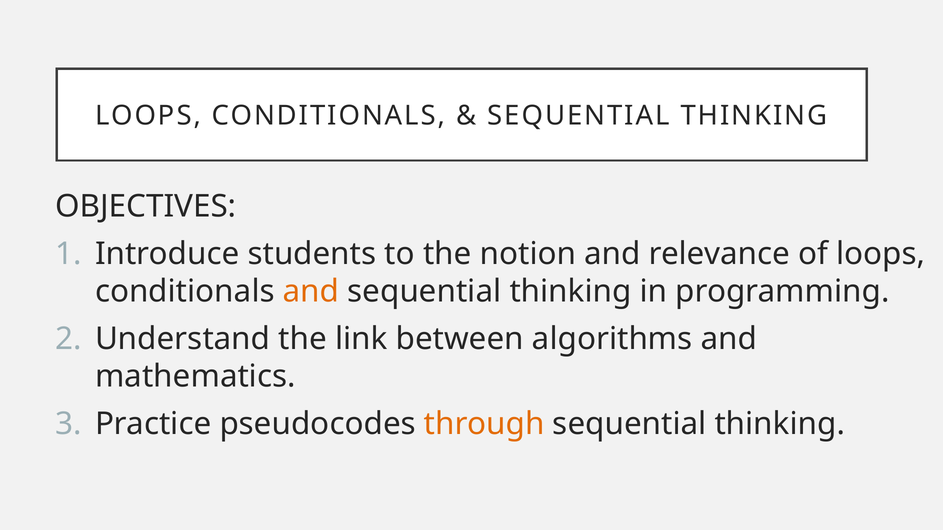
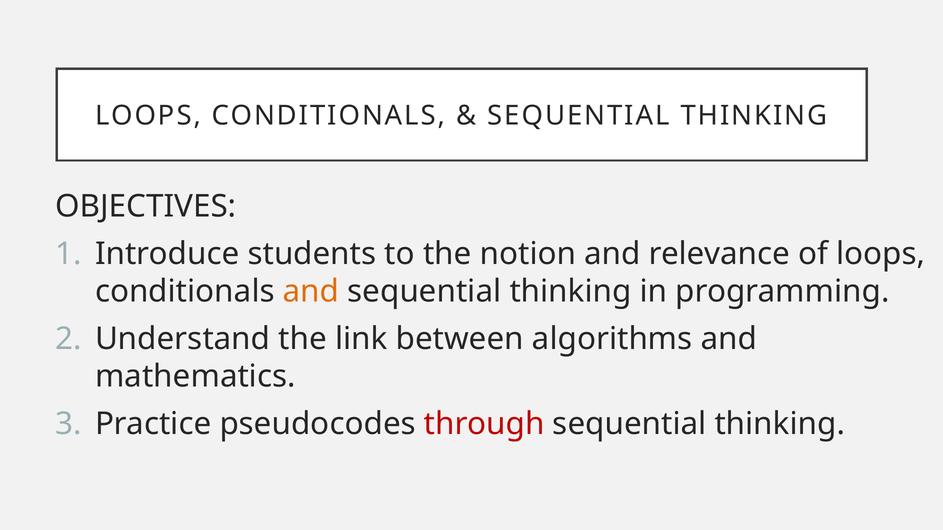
through colour: orange -> red (484, 424)
